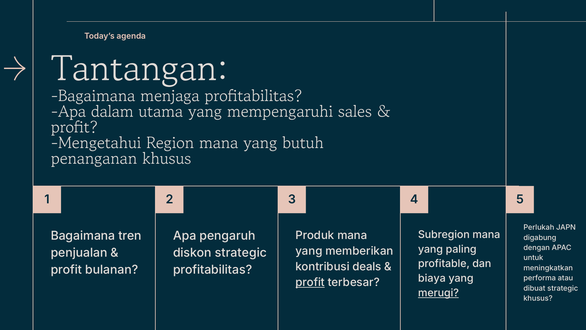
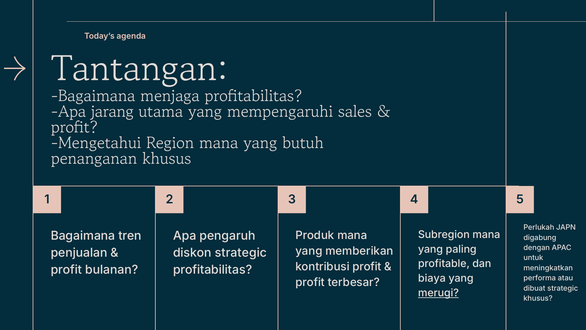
dalam: dalam -> jarang (112, 113)
kontribusi deals: deals -> profit (367, 266)
profit underline: present -> none (310, 282)
